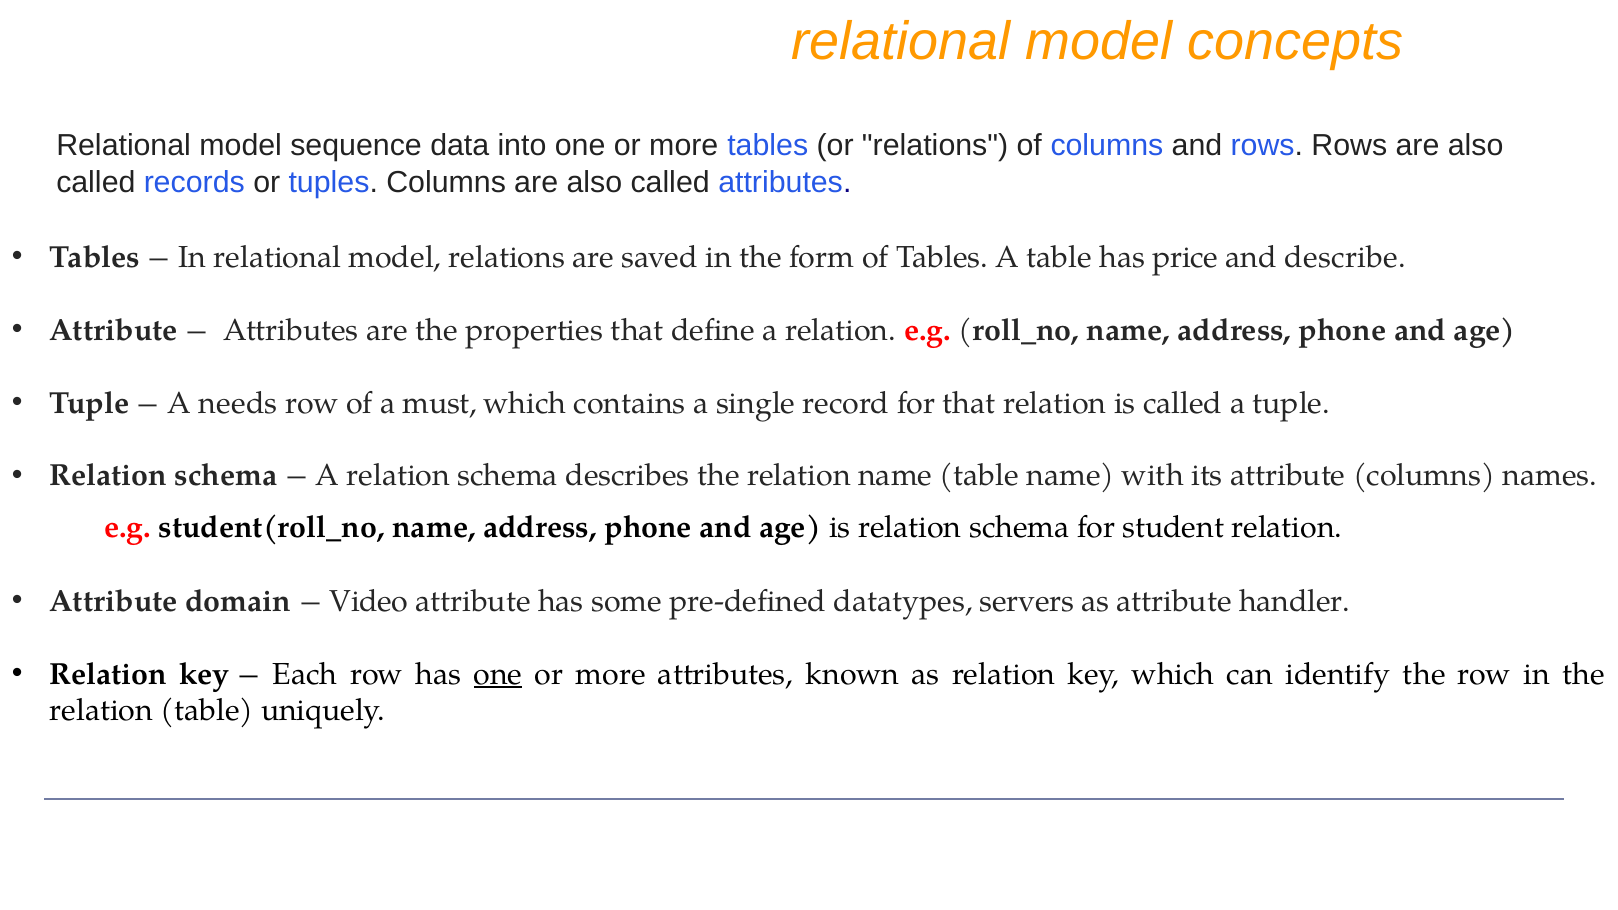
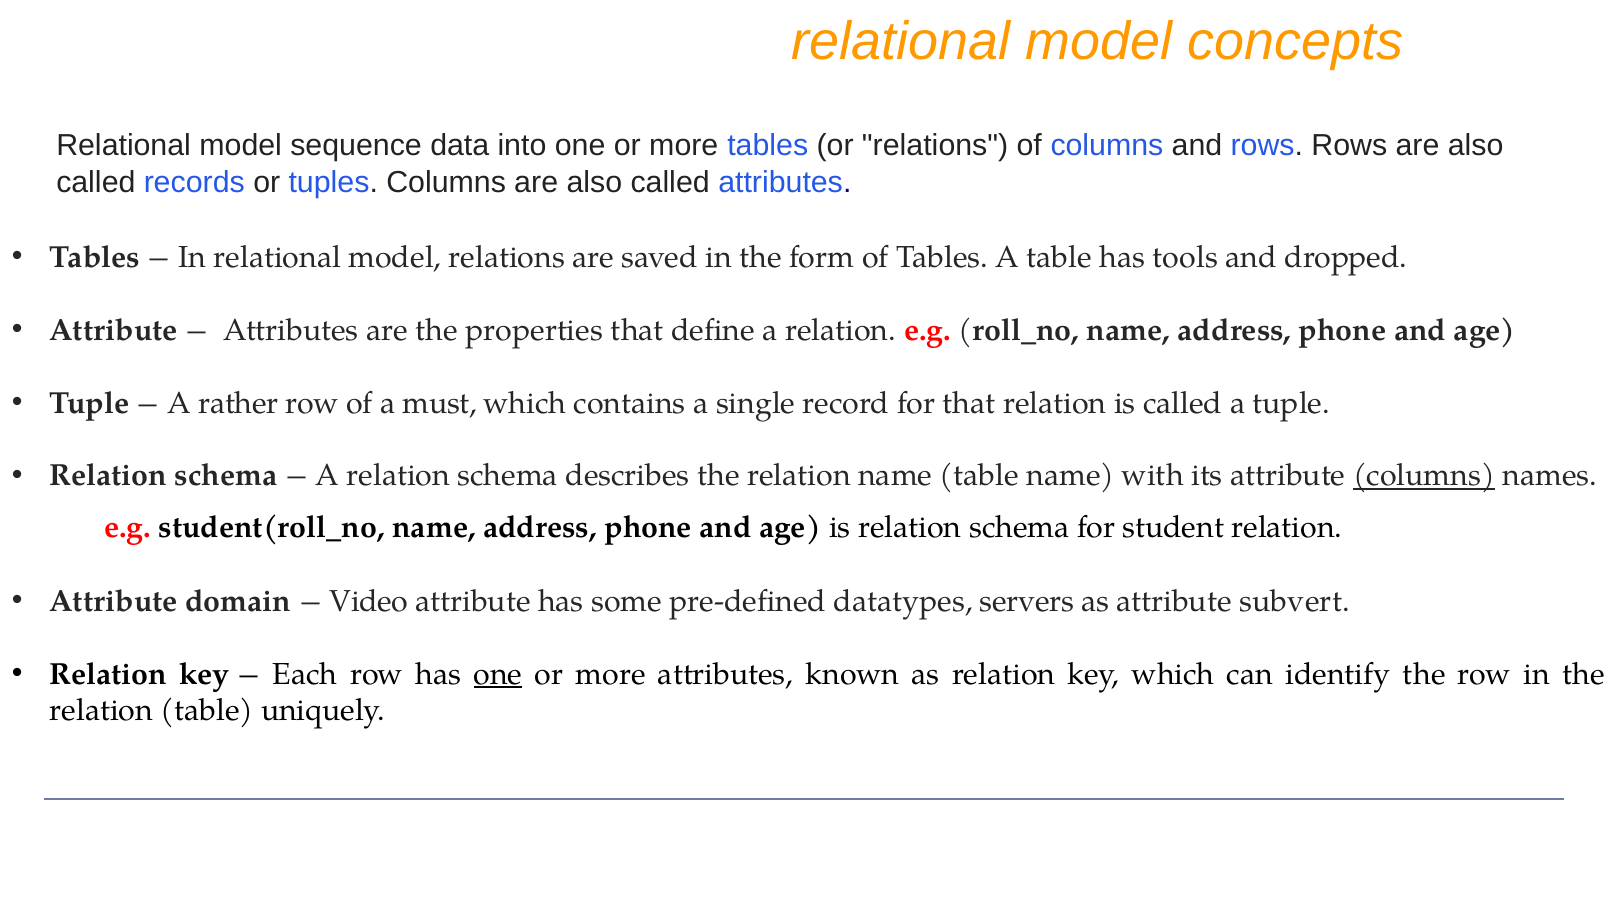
price: price -> tools (1185, 258)
describe: describe -> dropped (1346, 258)
needs: needs -> rather (239, 403)
columns underline: none -> present (1424, 476)
handler: handler -> subvert (1295, 601)
